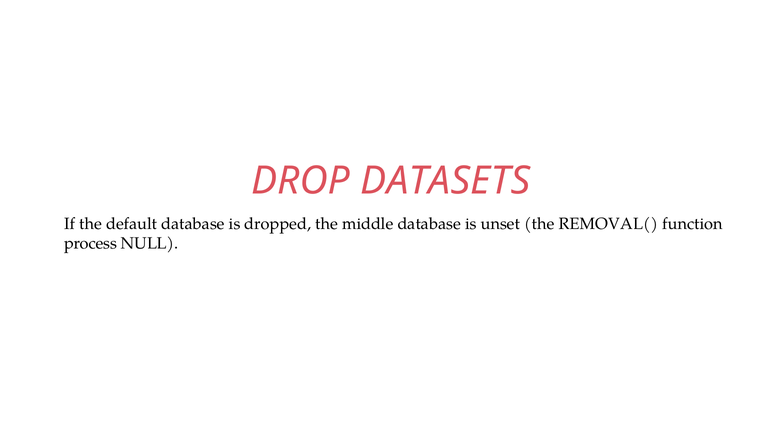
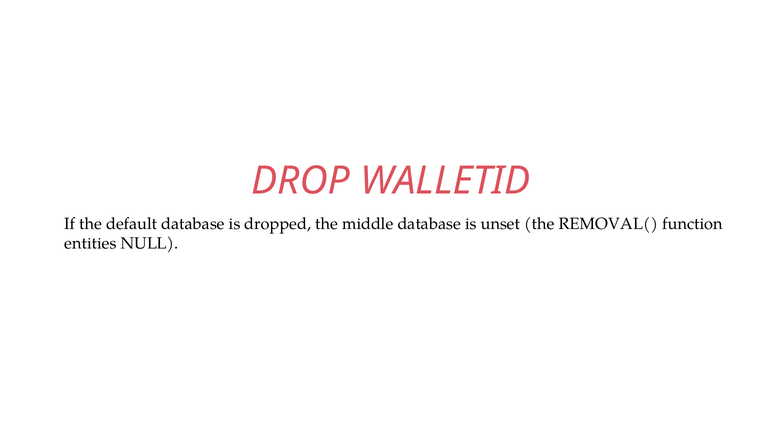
DATASETS: DATASETS -> WALLETID (445, 181)
process: process -> entities (90, 244)
